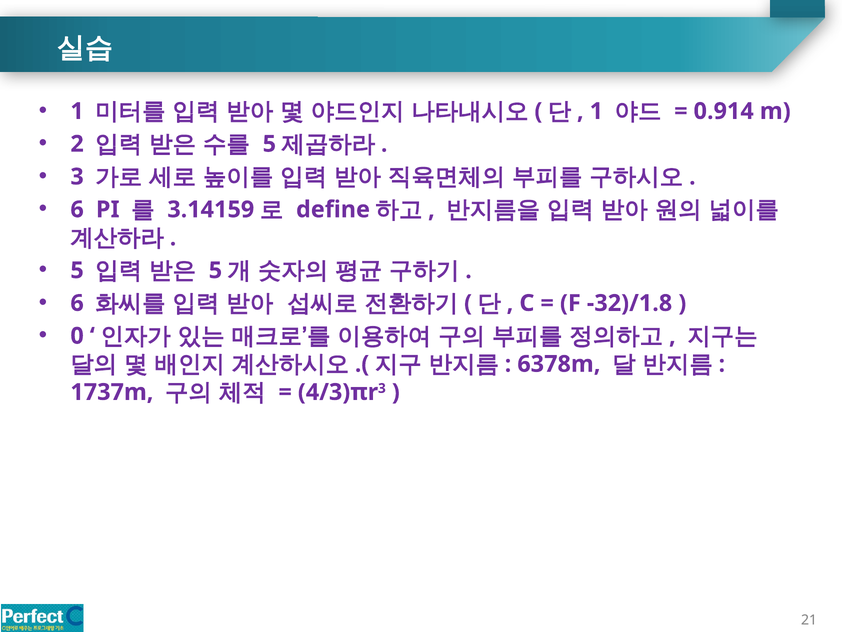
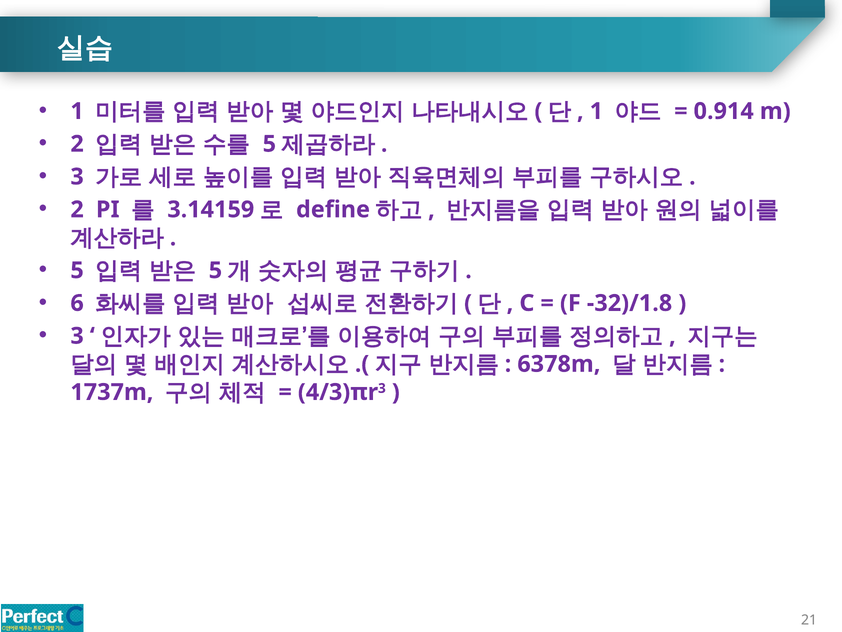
6: 6 -> 2 (77, 209)
0: 0 -> 3 (77, 336)
